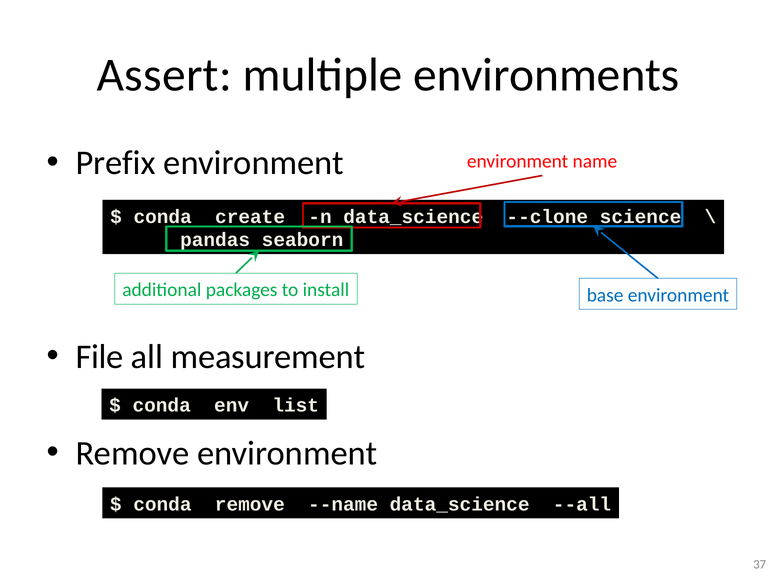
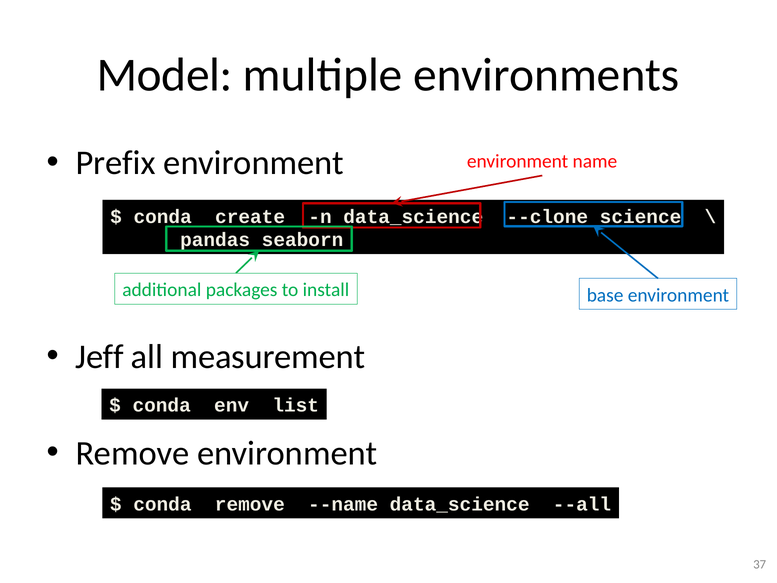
Assert: Assert -> Model (165, 75)
File: File -> Jeff (99, 356)
